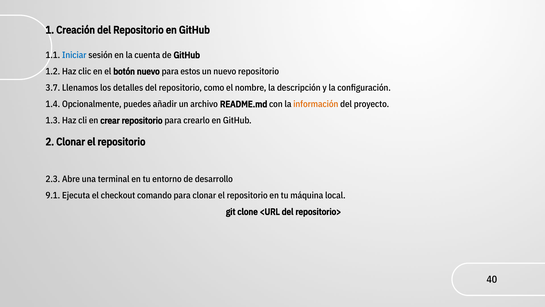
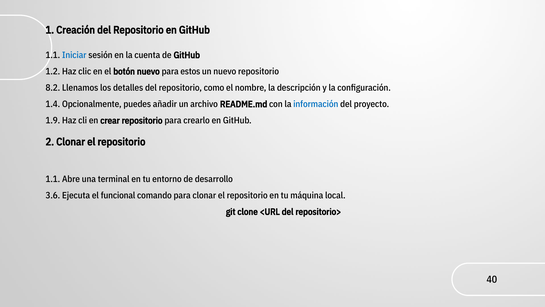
3.7: 3.7 -> 8.2 (53, 88)
información colour: orange -> blue (316, 104)
1.3: 1.3 -> 1.9 (53, 120)
2.3: 2.3 -> 1.1 (53, 179)
9.1: 9.1 -> 3.6 (53, 195)
checkout: checkout -> funcional (118, 195)
